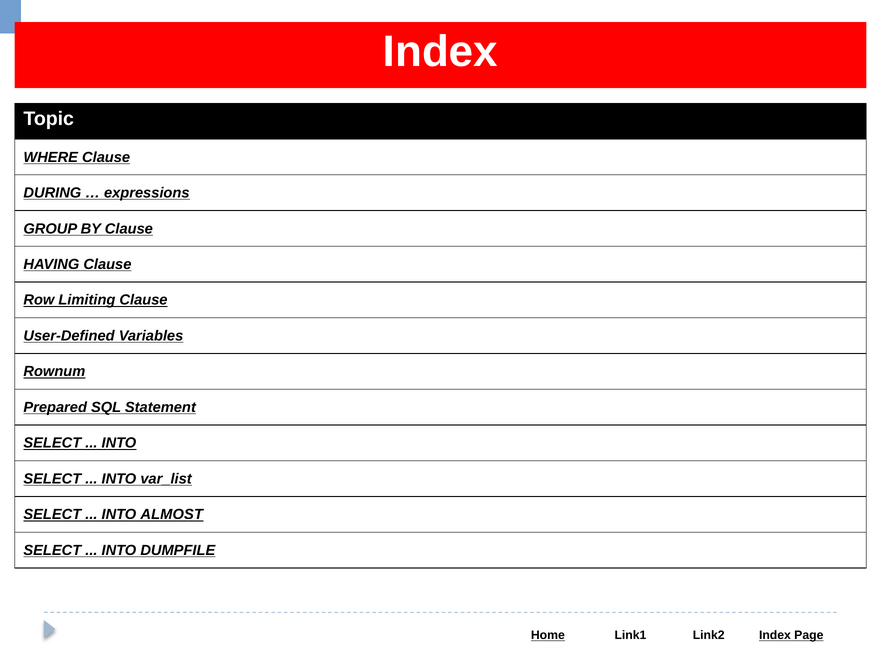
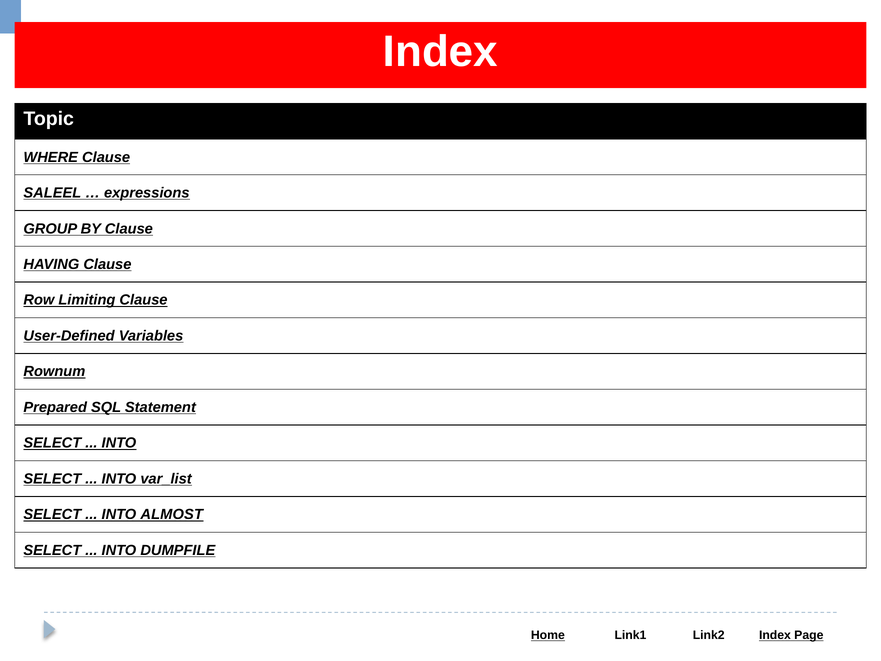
DURING: DURING -> SALEEL (52, 193)
